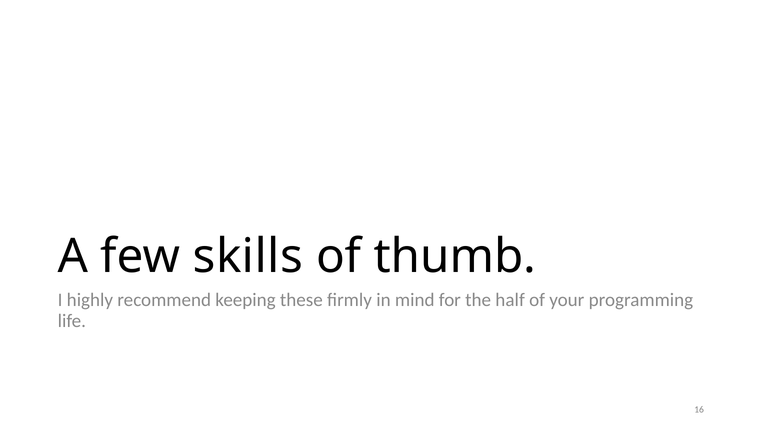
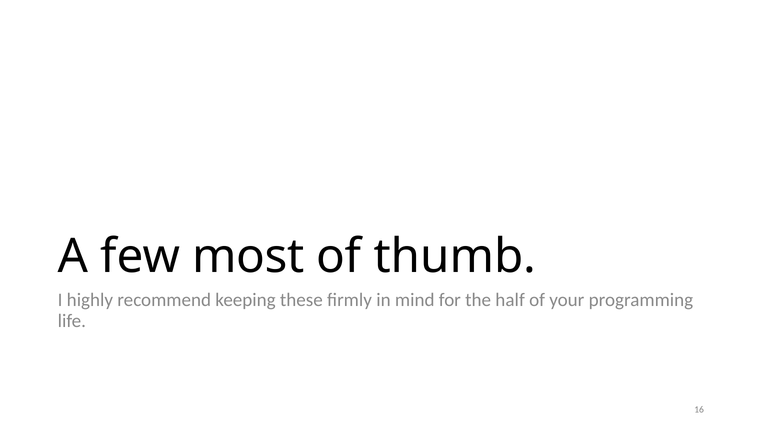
skills: skills -> most (248, 256)
